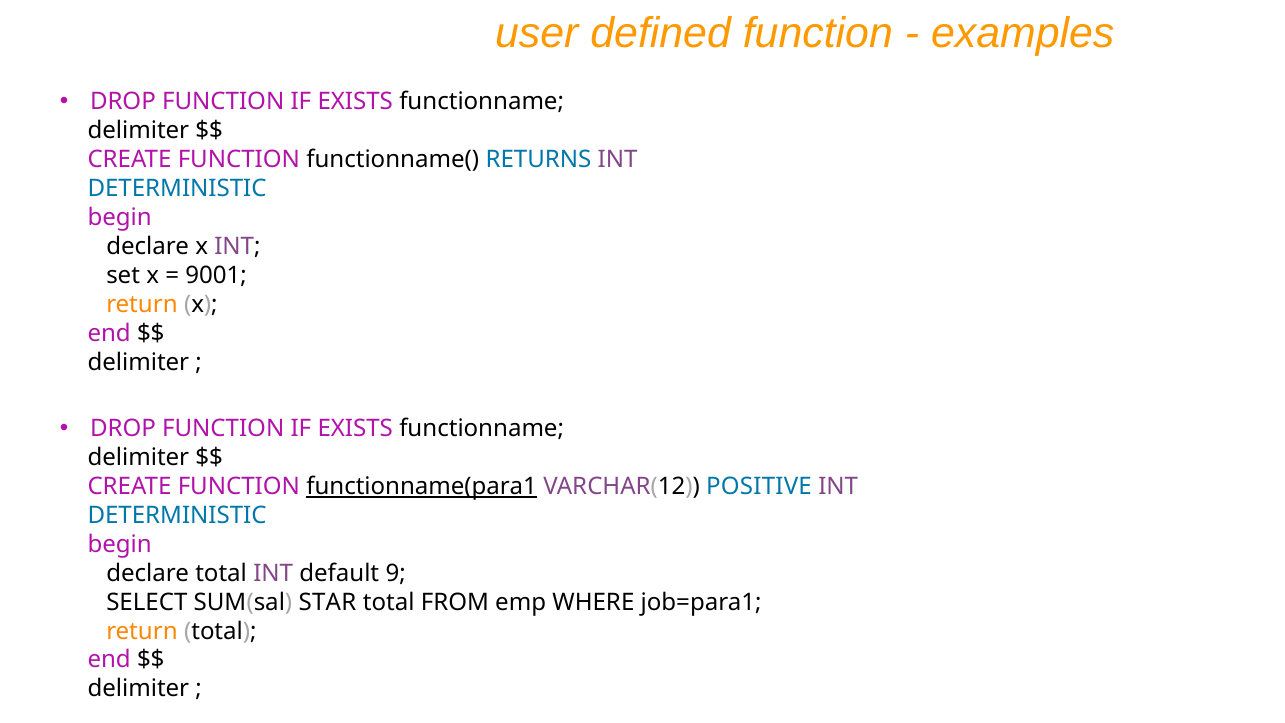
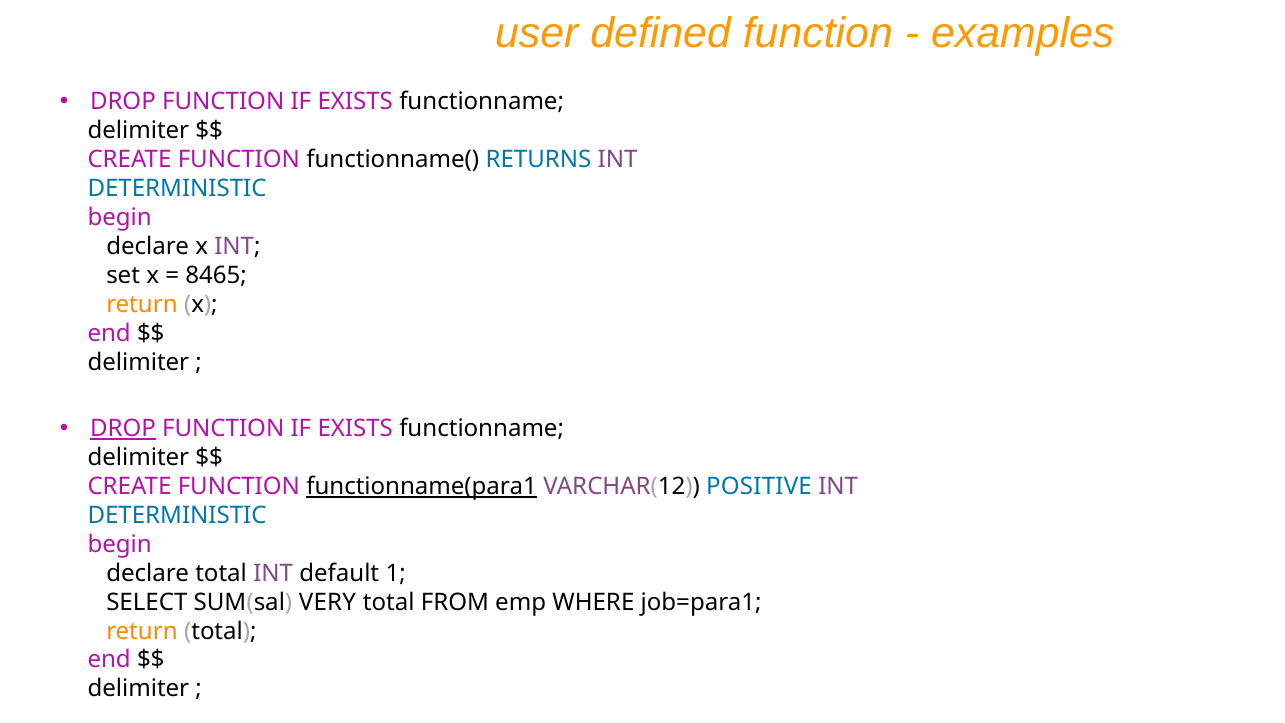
9001: 9001 -> 8465 (216, 275)
DROP underline: none -> present (123, 429)
9: 9 -> 1 (396, 573)
STAR: STAR -> VERY (327, 602)
